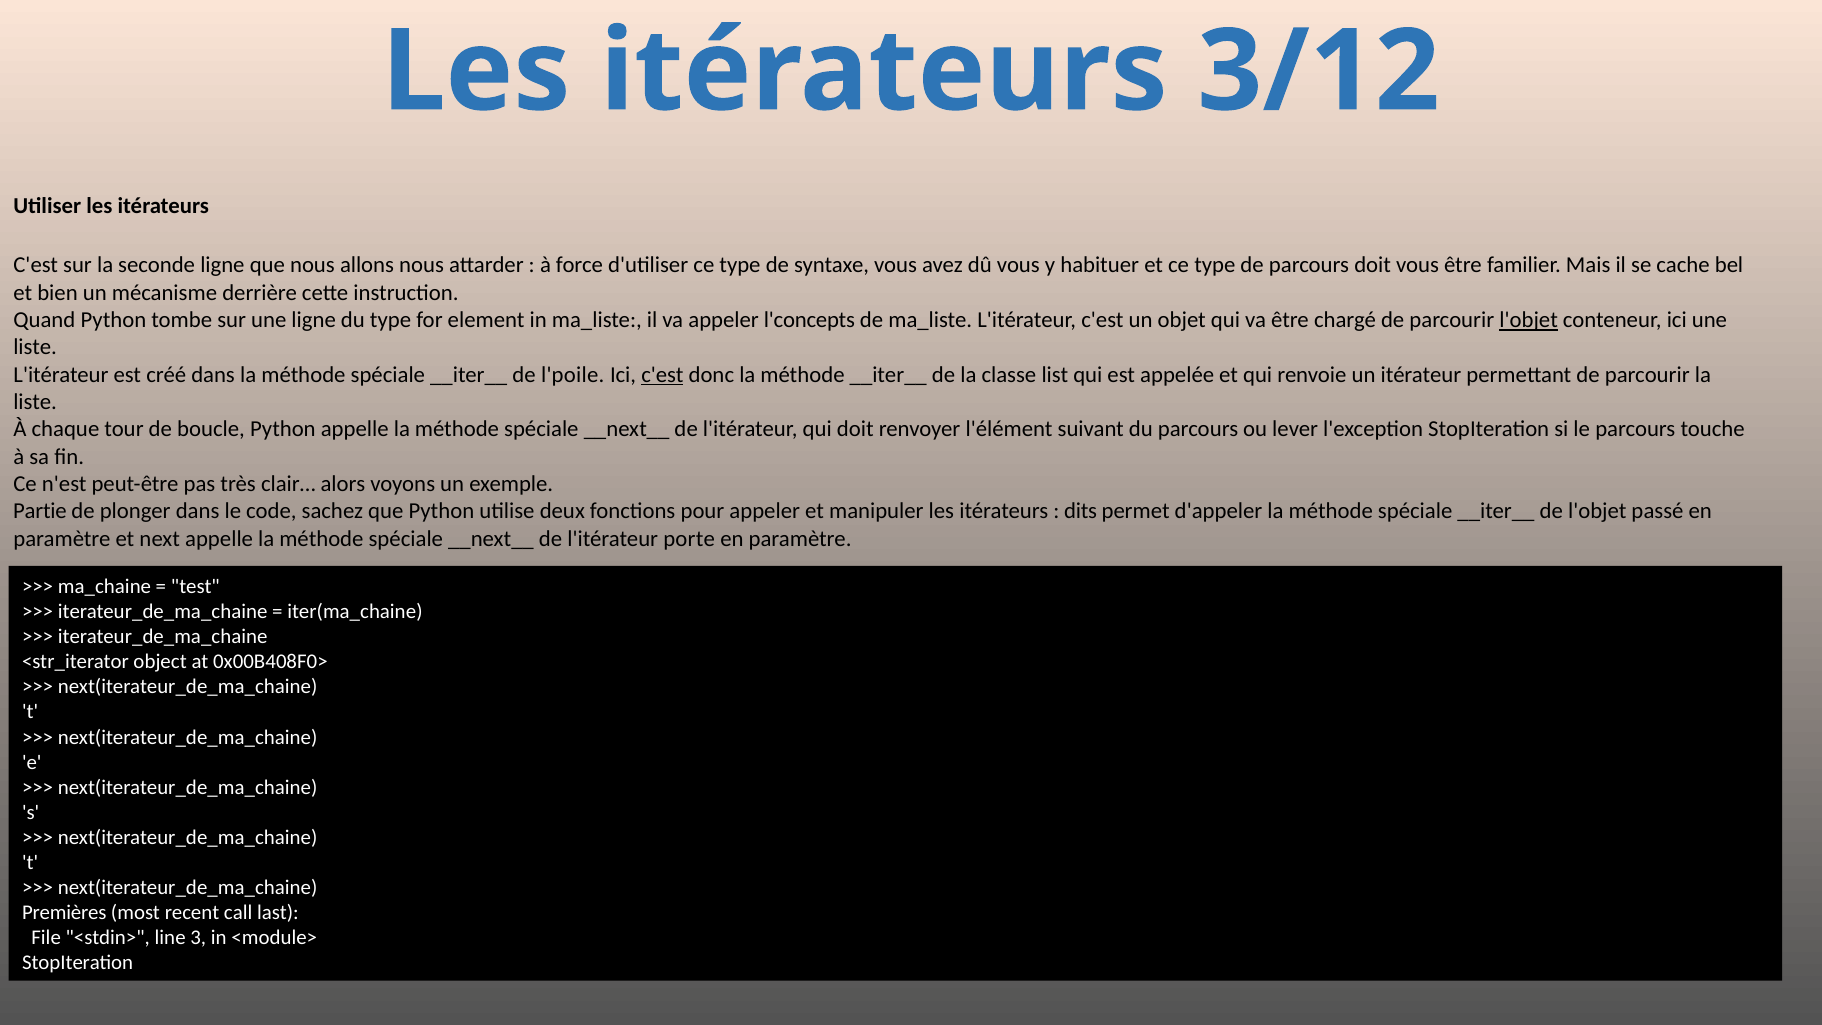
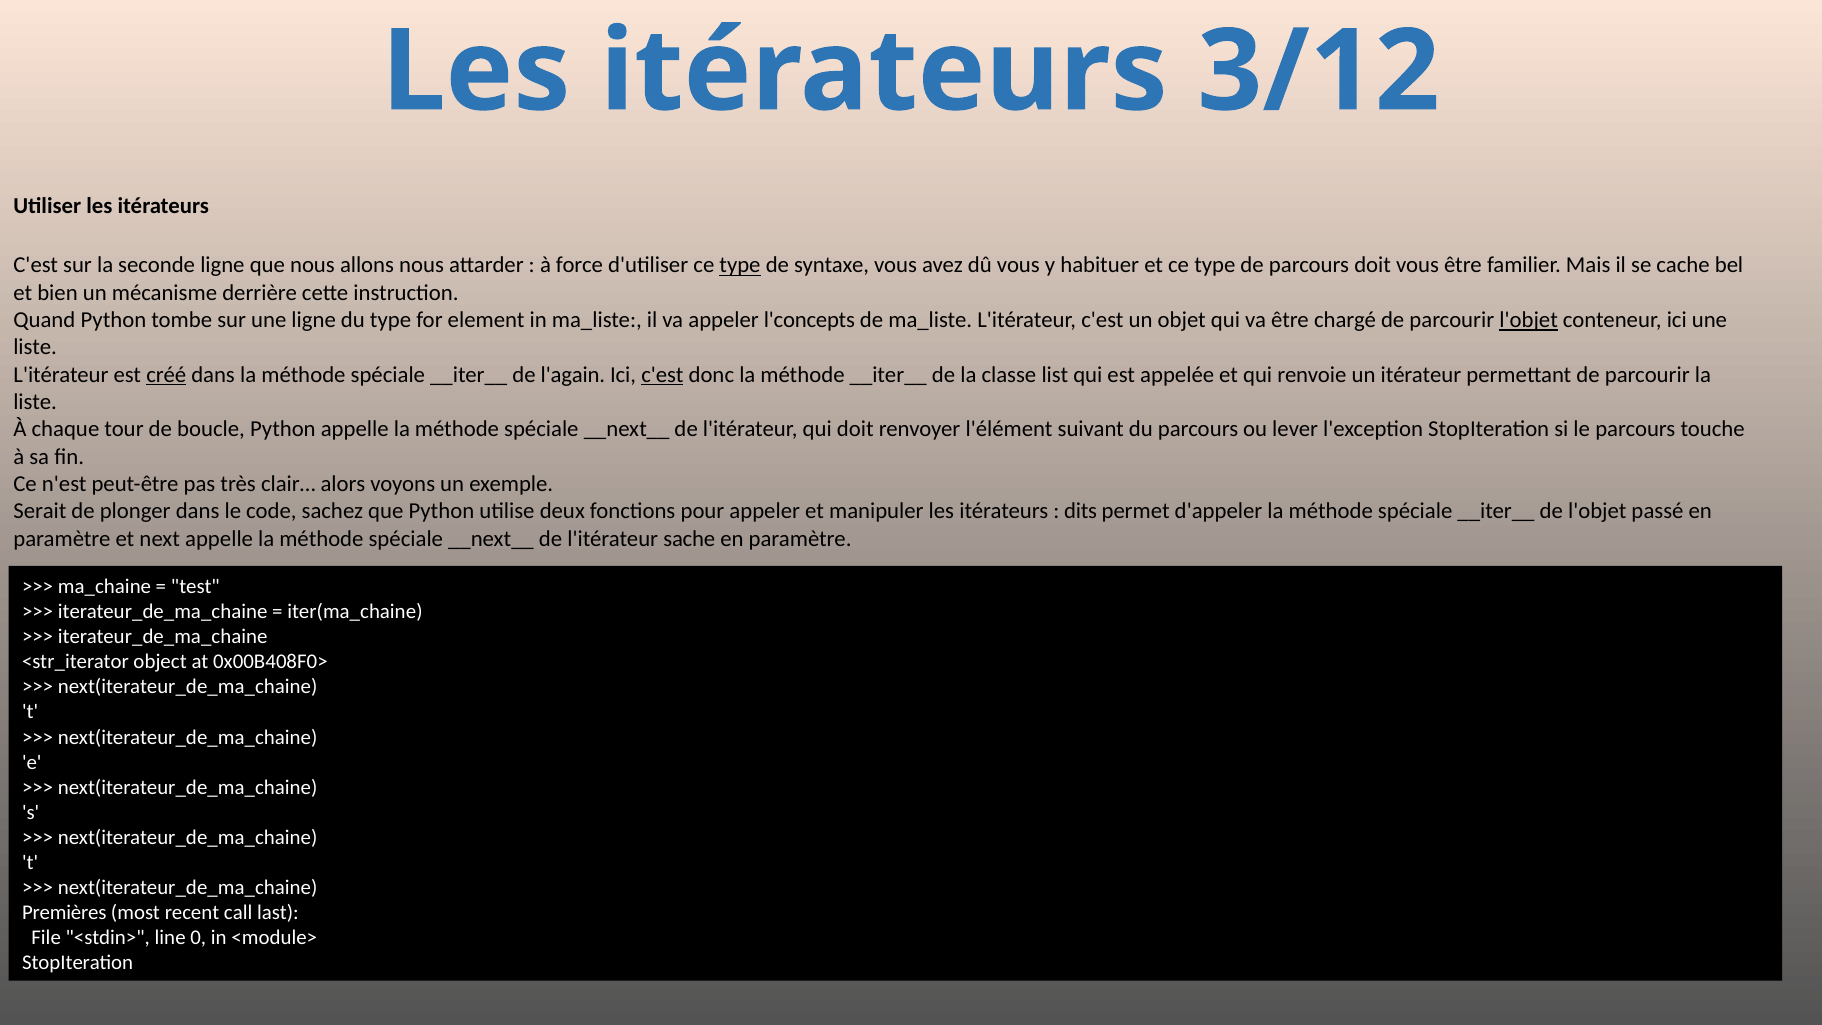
type underline: none -> present (740, 265)
créé underline: none -> present (166, 375)
l'poile: l'poile -> l'again (573, 375)
Partie: Partie -> Serait (40, 511)
porte: porte -> sache (689, 539)
3: 3 -> 0 (198, 938)
